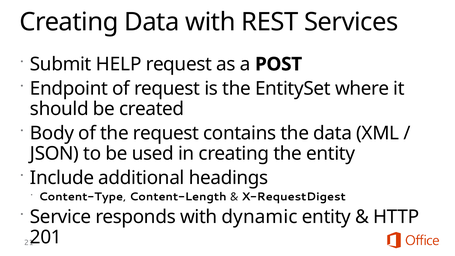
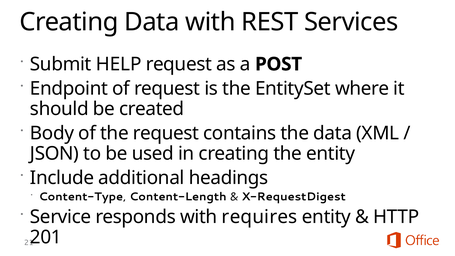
dynamic: dynamic -> requires (260, 217)
